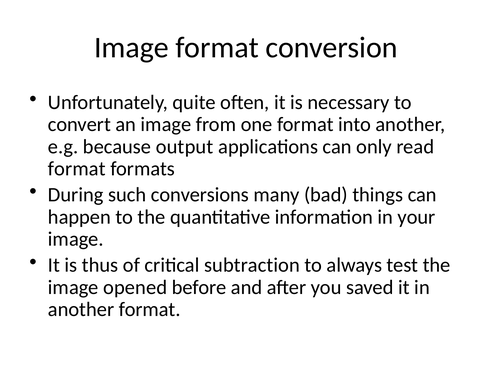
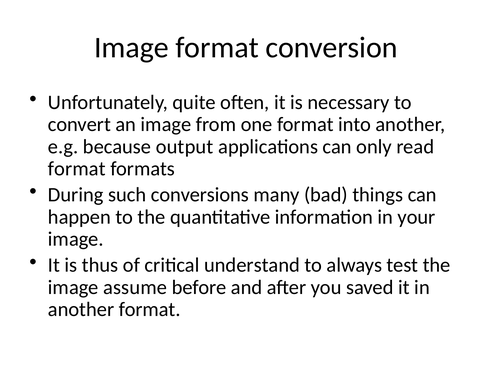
subtraction: subtraction -> understand (252, 265)
opened: opened -> assume (135, 287)
